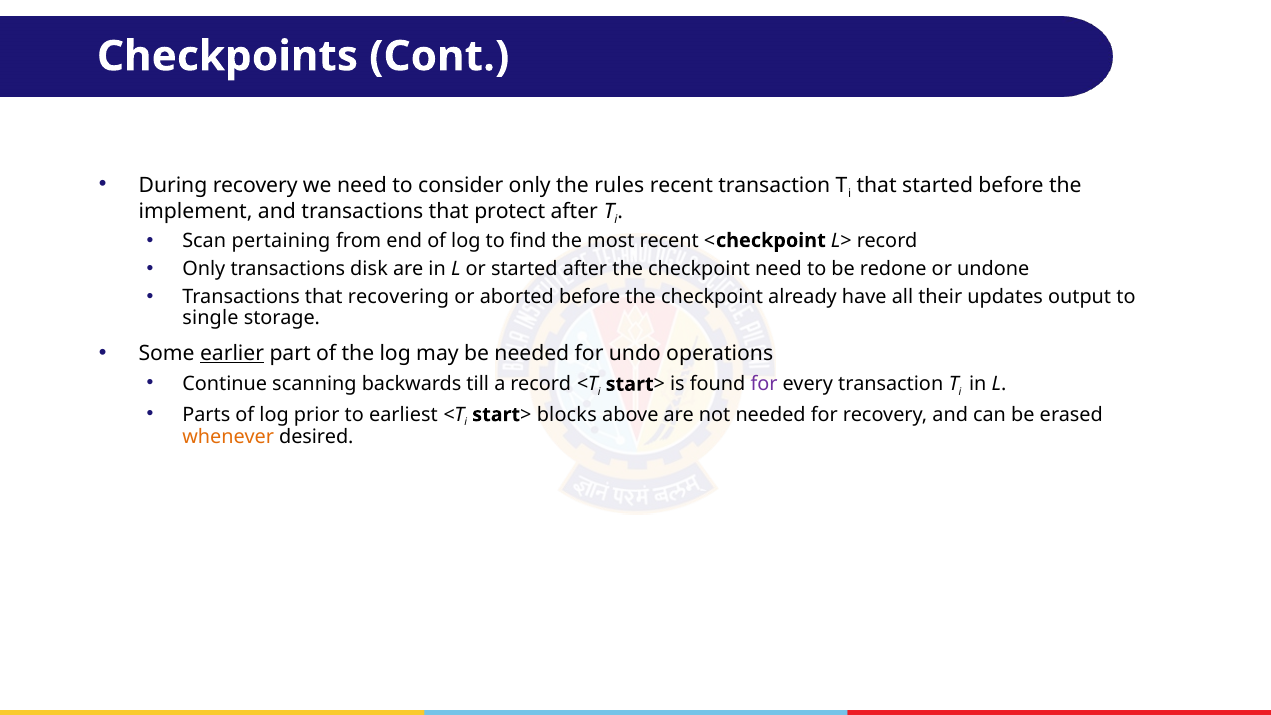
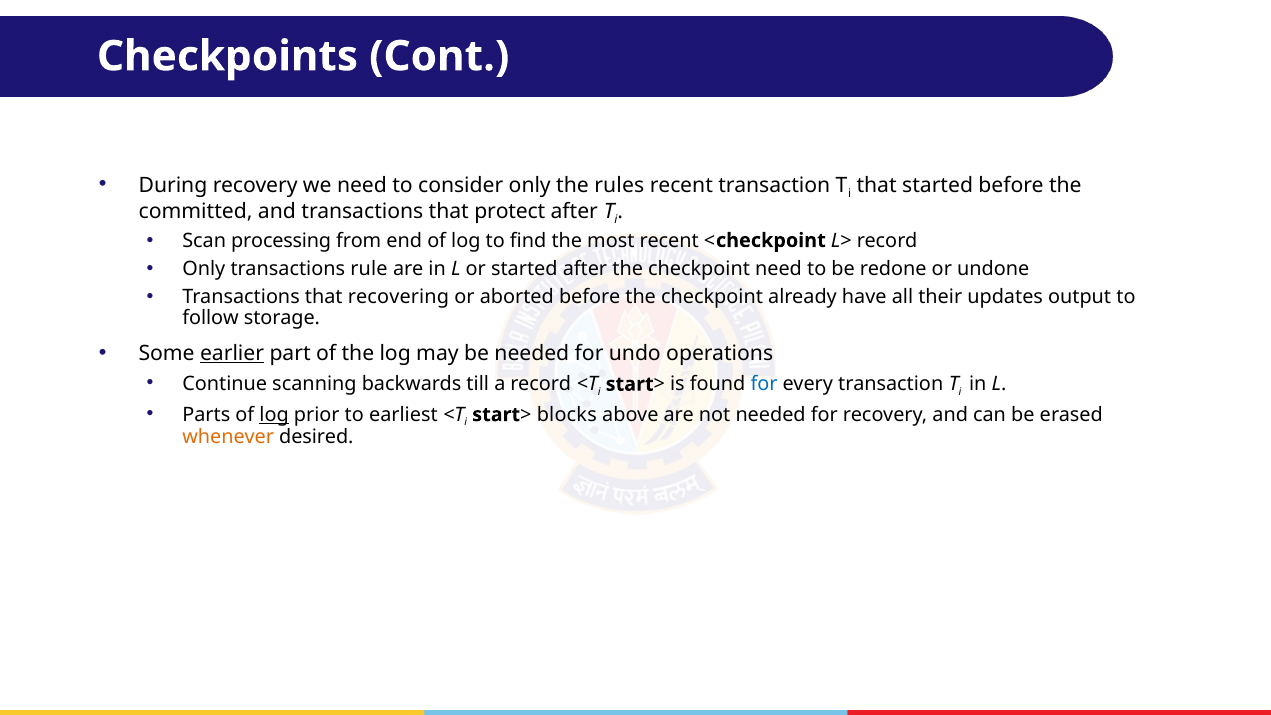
implement: implement -> committed (196, 211)
pertaining: pertaining -> processing (281, 240)
disk: disk -> rule (369, 268)
single: single -> follow (211, 318)
for colour: purple -> blue (764, 384)
log underline: none -> present (274, 415)
